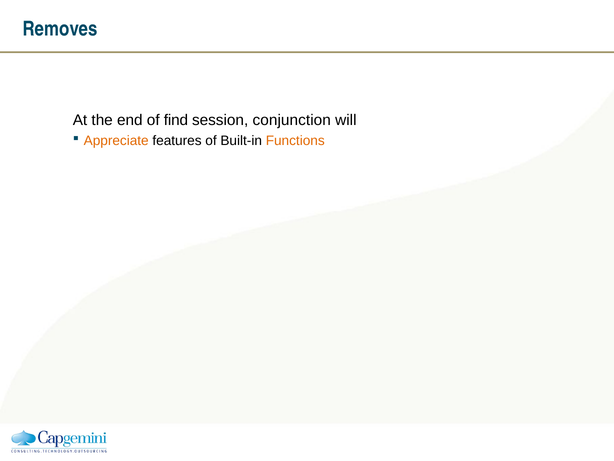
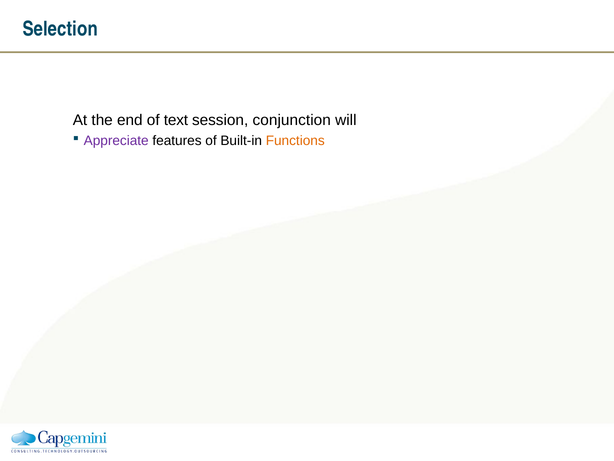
Removes: Removes -> Selection (60, 29)
find: find -> text (176, 120)
Appreciate colour: orange -> purple (116, 141)
